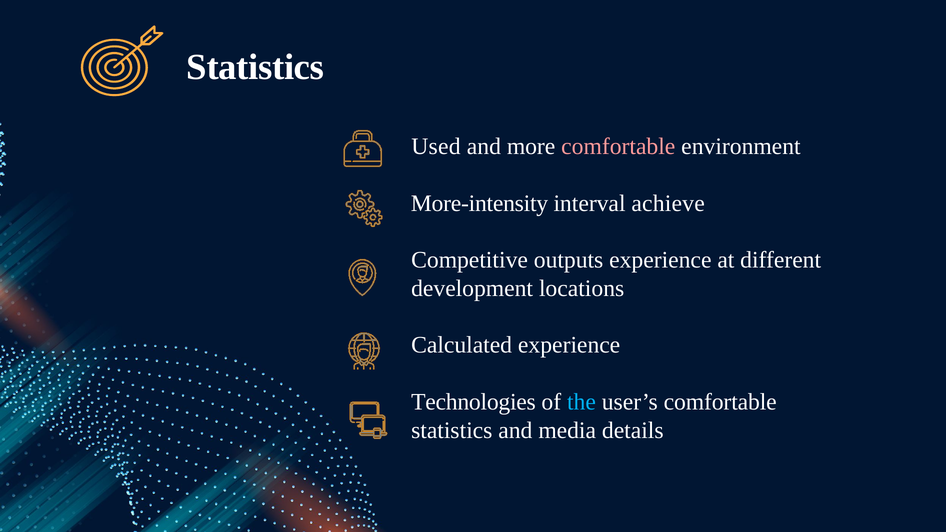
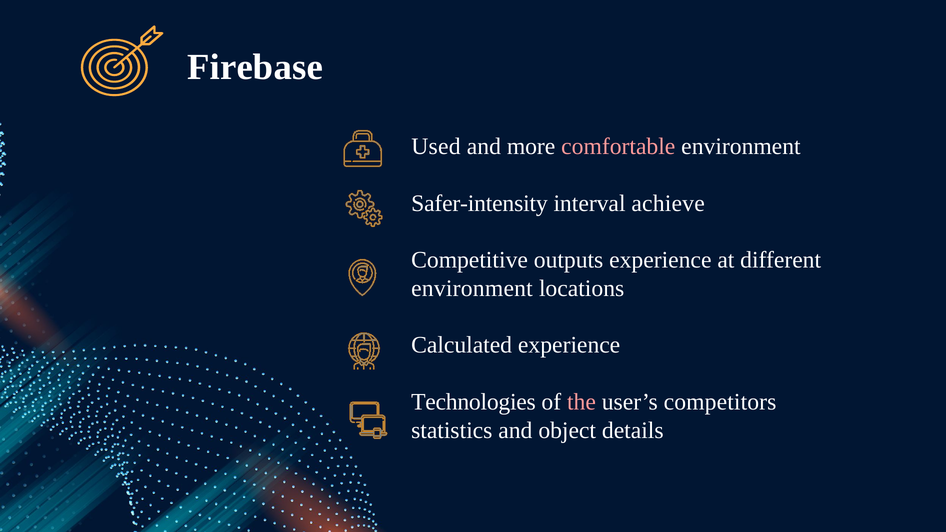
Statistics: Statistics -> Firebase (255, 67)
More-intensity: More-intensity -> Safer-intensity (479, 203)
development: development -> environment (472, 288)
the colour: light blue -> pink (581, 402)
user’s comfortable: comfortable -> competitors (720, 402)
media: media -> object (567, 430)
